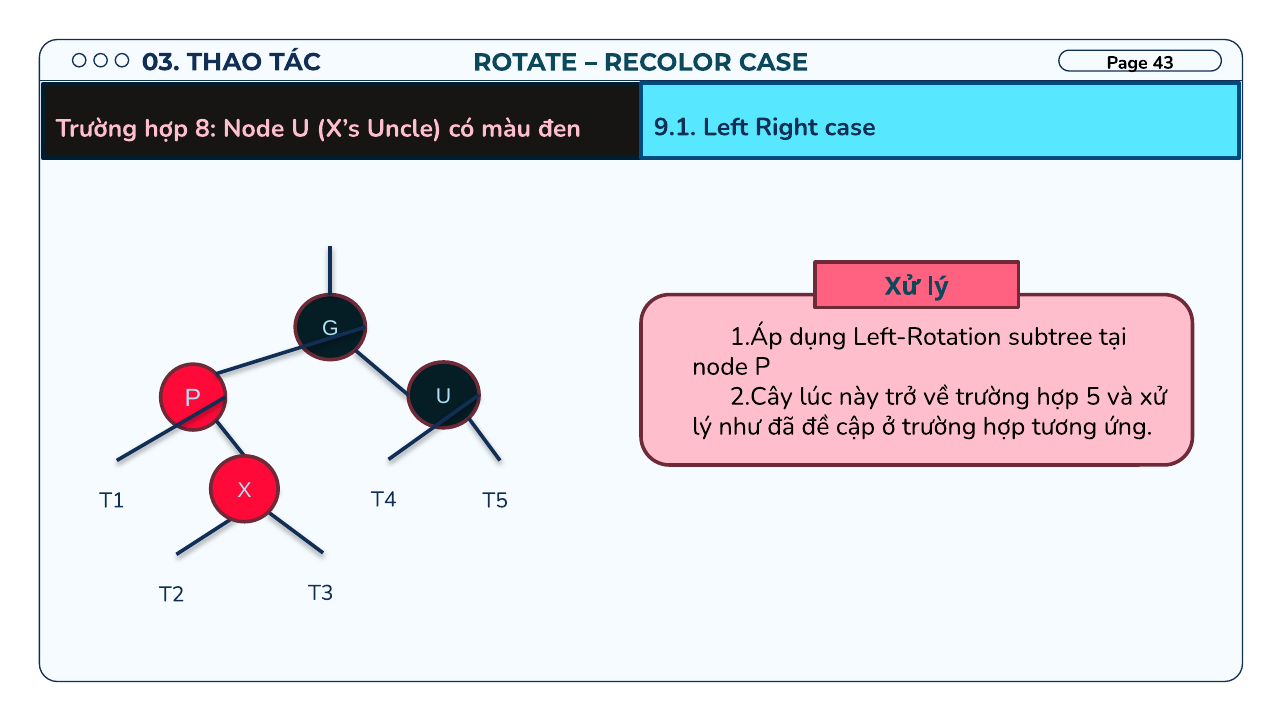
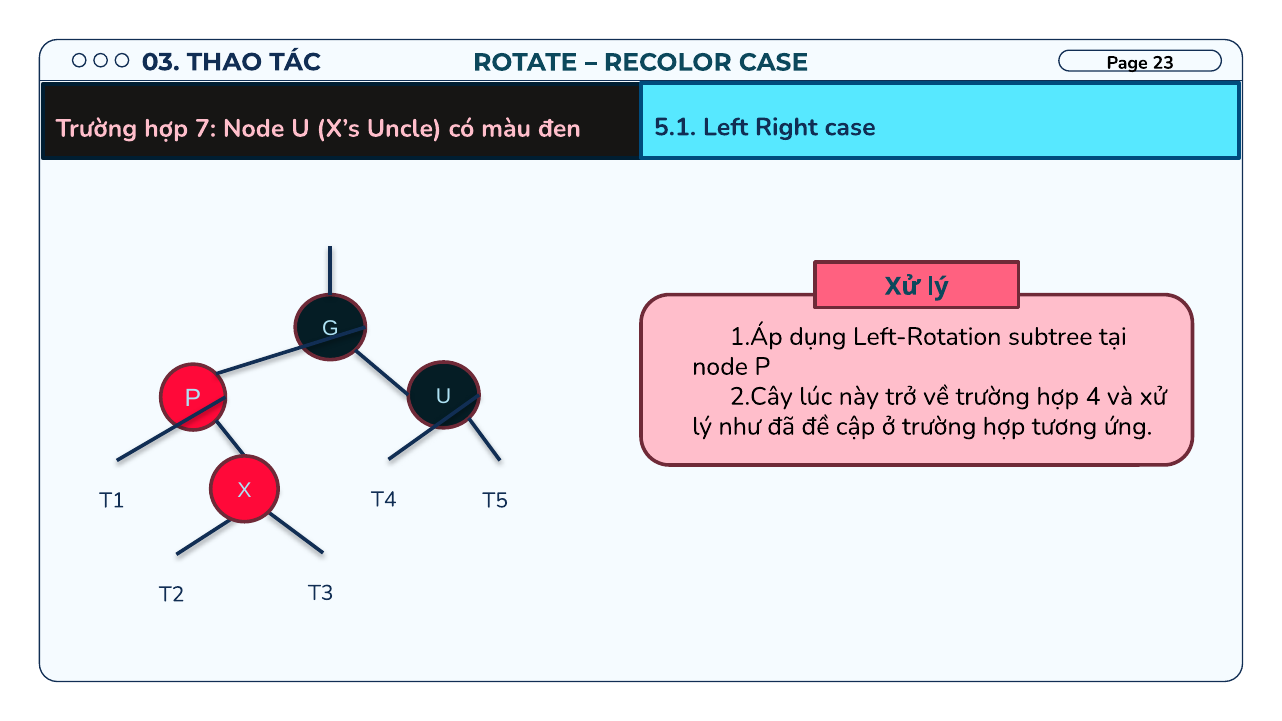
43: 43 -> 23 (1163, 63)
9.1: 9.1 -> 5.1 (675, 127)
8: 8 -> 7 (205, 128)
5: 5 -> 4 (1093, 397)
